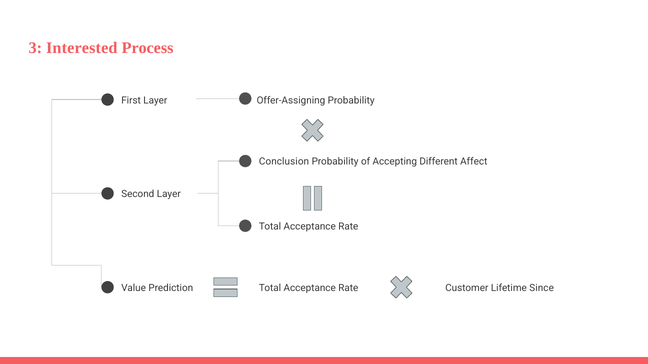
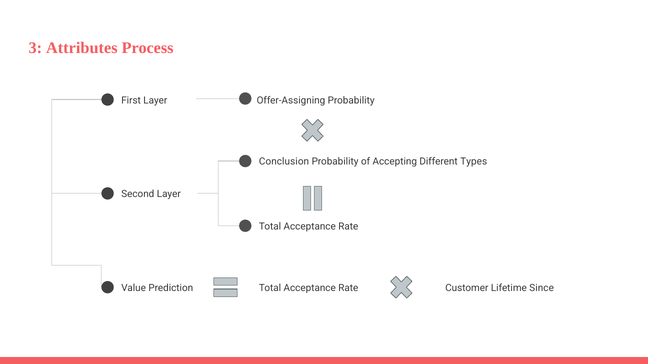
Interested: Interested -> Attributes (82, 48)
Affect: Affect -> Types (474, 162)
